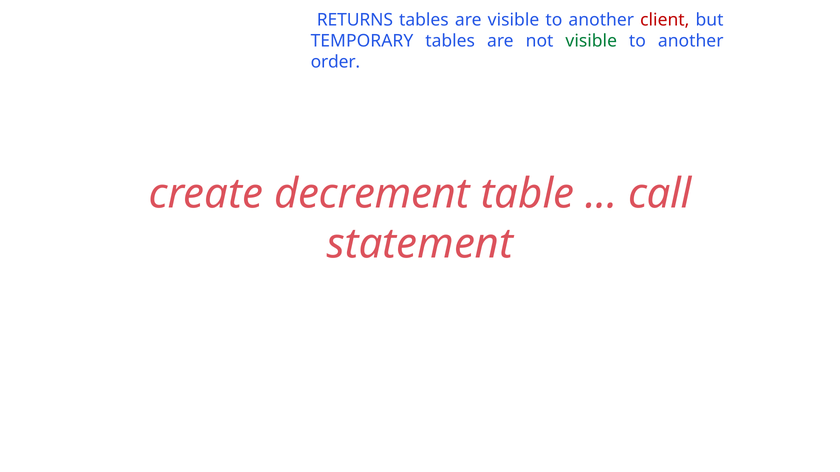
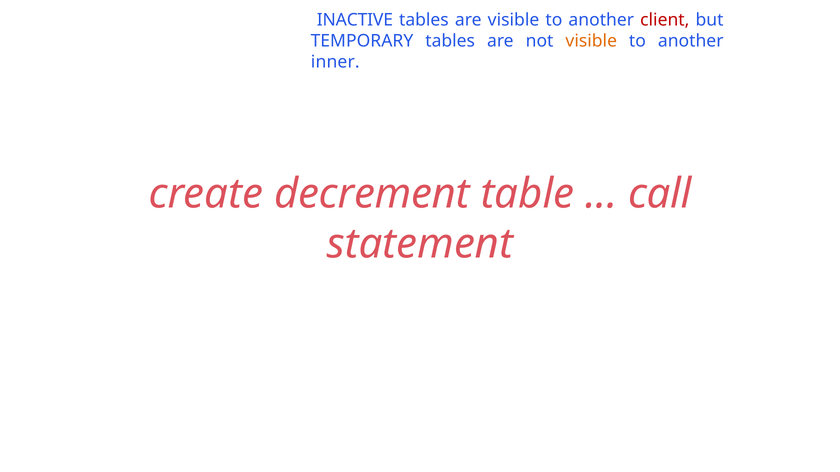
RETURNS: RETURNS -> INACTIVE (355, 20)
visible colour: green -> orange (591, 41)
order: order -> inner (335, 62)
